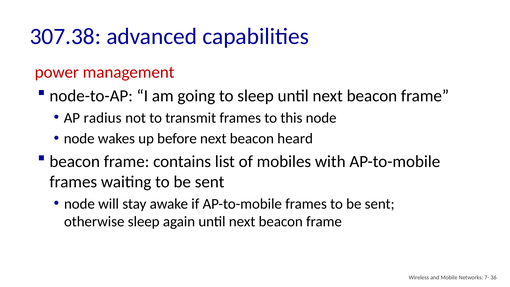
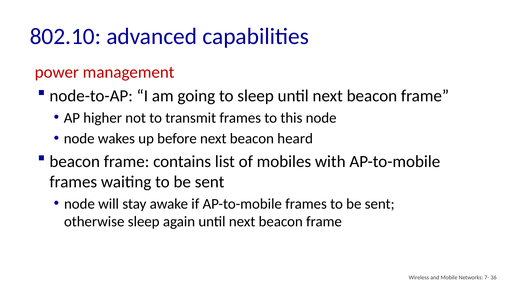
307.38: 307.38 -> 802.10 (65, 37)
radius: radius -> higher (103, 118)
